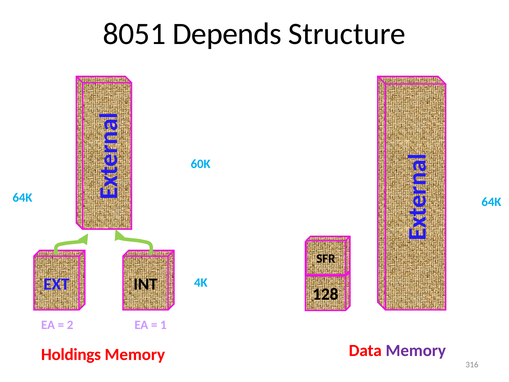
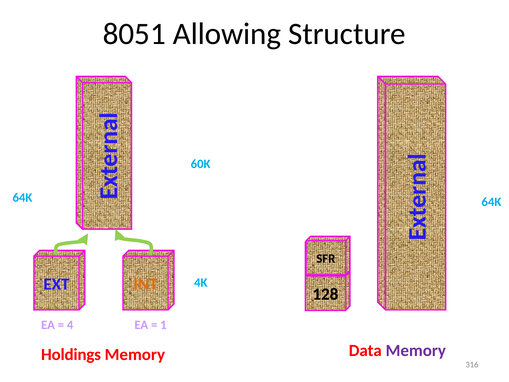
Depends: Depends -> Allowing (227, 34)
INT colour: black -> orange (146, 284)
2: 2 -> 4 (70, 325)
